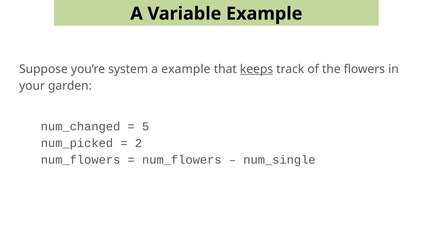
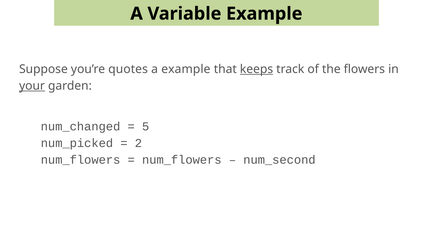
system: system -> quotes (128, 69)
your underline: none -> present (32, 86)
num_single: num_single -> num_second (279, 160)
